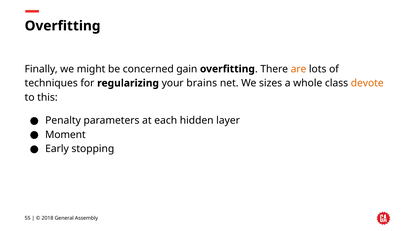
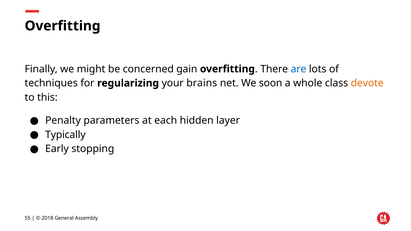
are colour: orange -> blue (299, 69)
sizes: sizes -> soon (271, 83)
Moment: Moment -> Typically (65, 135)
